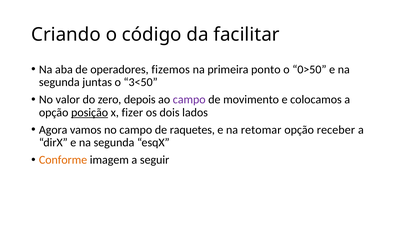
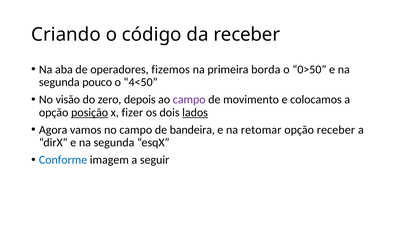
da facilitar: facilitar -> receber (247, 34)
ponto: ponto -> borda (266, 69)
juntas: juntas -> pouco (97, 82)
3<50: 3<50 -> 4<50 (141, 82)
valor: valor -> visão (68, 99)
lados underline: none -> present (195, 112)
raquetes: raquetes -> bandeira (192, 130)
Conforme colour: orange -> blue (63, 160)
